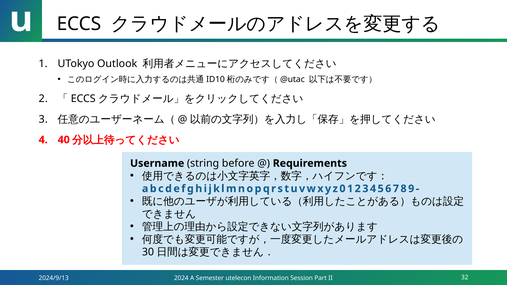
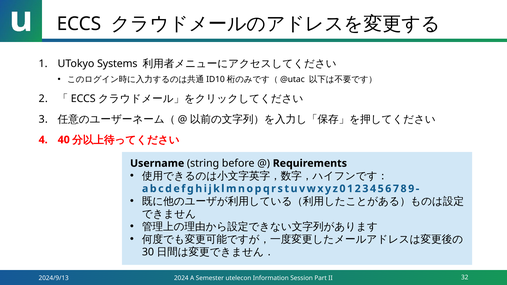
Outlook: Outlook -> Systems (117, 64)
